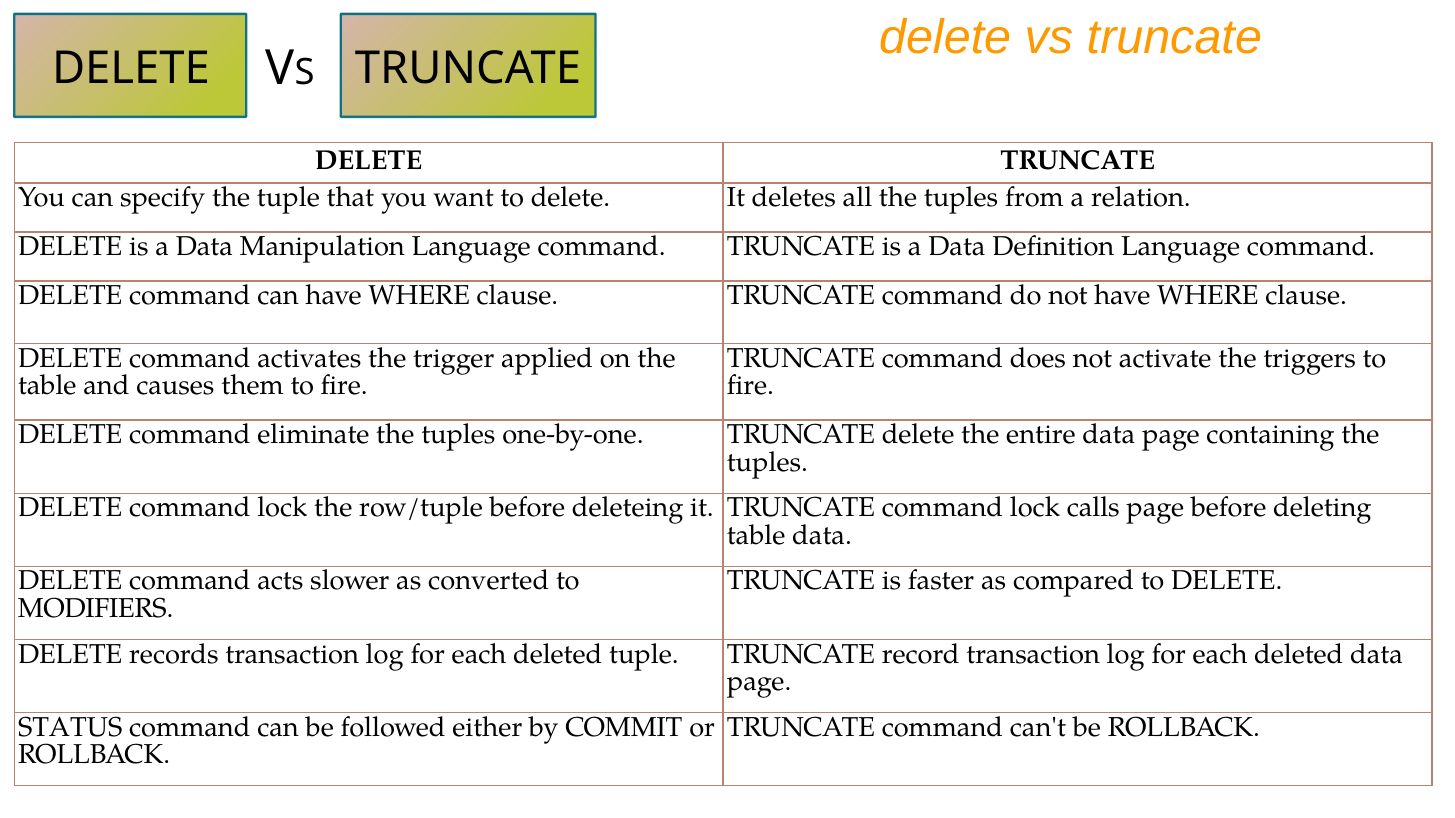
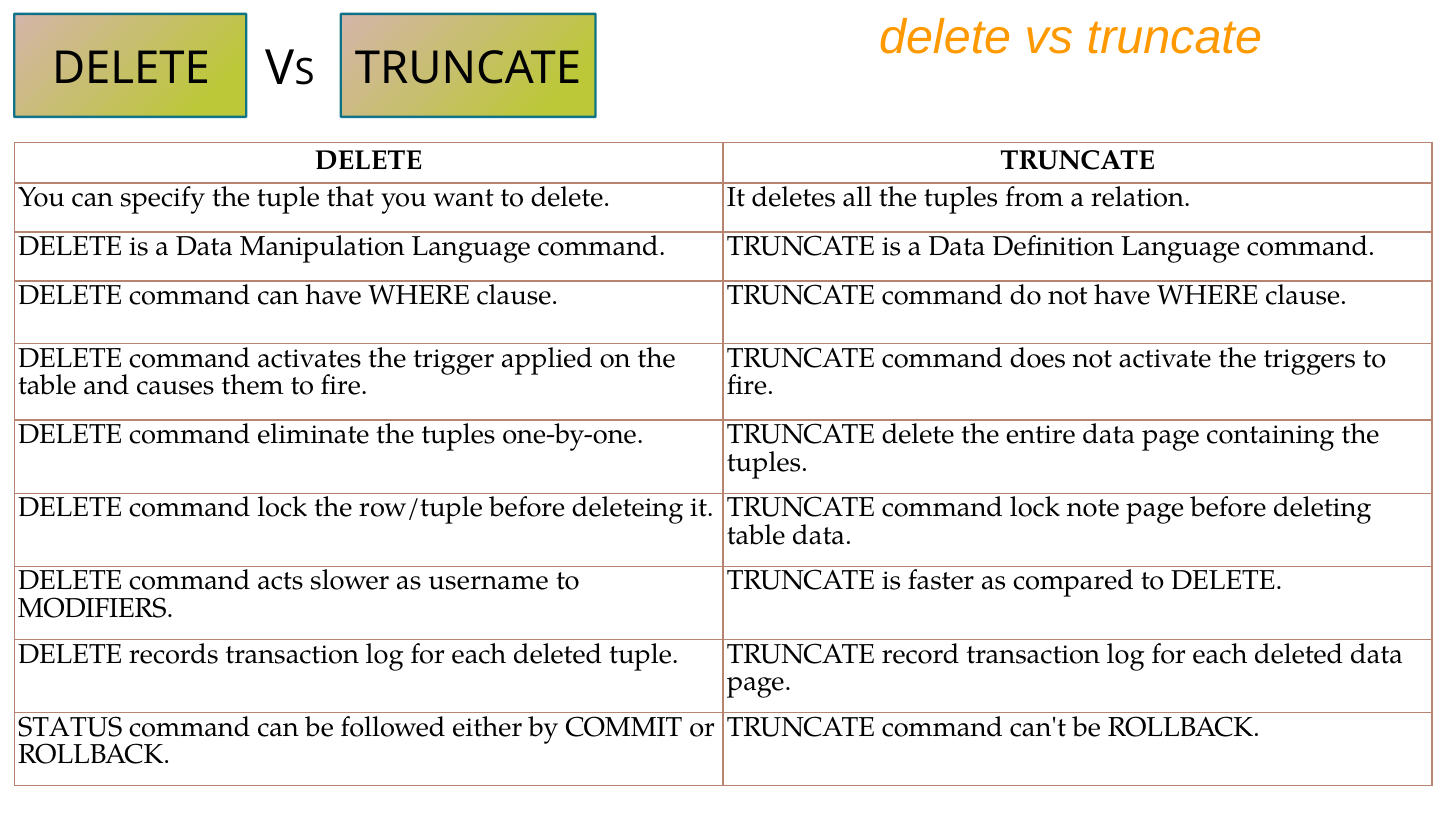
calls: calls -> note (1093, 508)
converted: converted -> username (489, 581)
